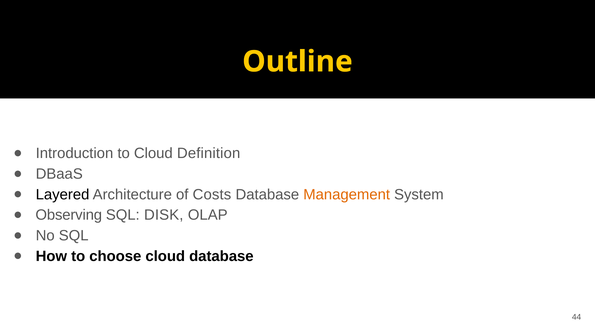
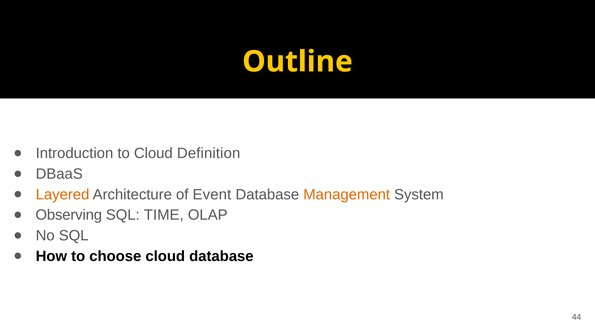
Layered colour: black -> orange (63, 194)
Costs: Costs -> Event (212, 194)
DISK: DISK -> TIME (164, 215)
